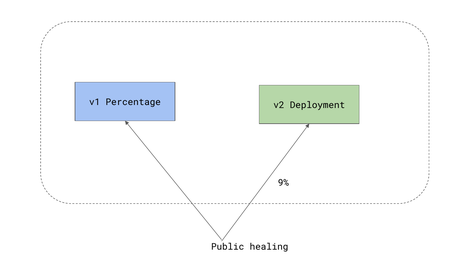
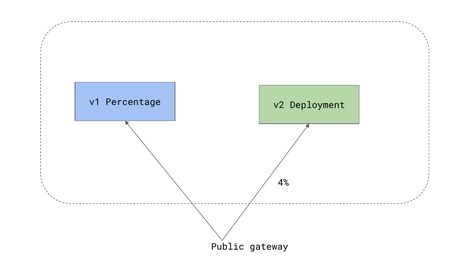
9%: 9% -> 4% (283, 183)
healing: healing -> gateway (269, 247)
